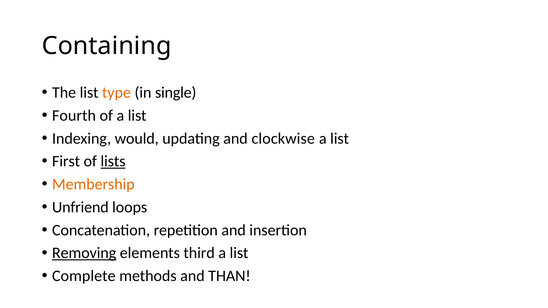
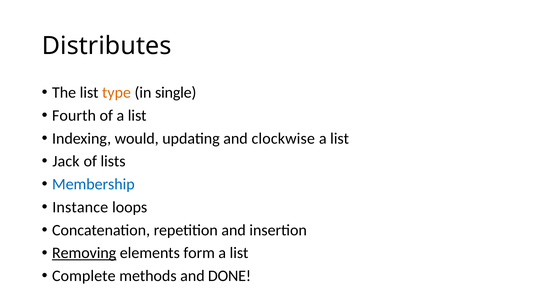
Containing: Containing -> Distributes (107, 46)
First: First -> Jack (66, 161)
lists underline: present -> none (113, 161)
Membership colour: orange -> blue (93, 184)
Unfriend: Unfriend -> Instance (80, 207)
third: third -> form (199, 253)
THAN: THAN -> DONE (230, 276)
